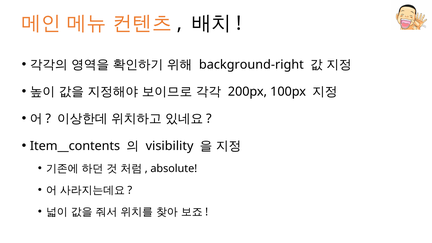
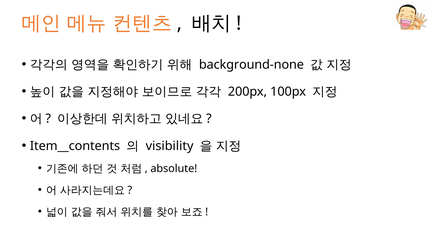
background-right: background-right -> background-none (251, 65)
